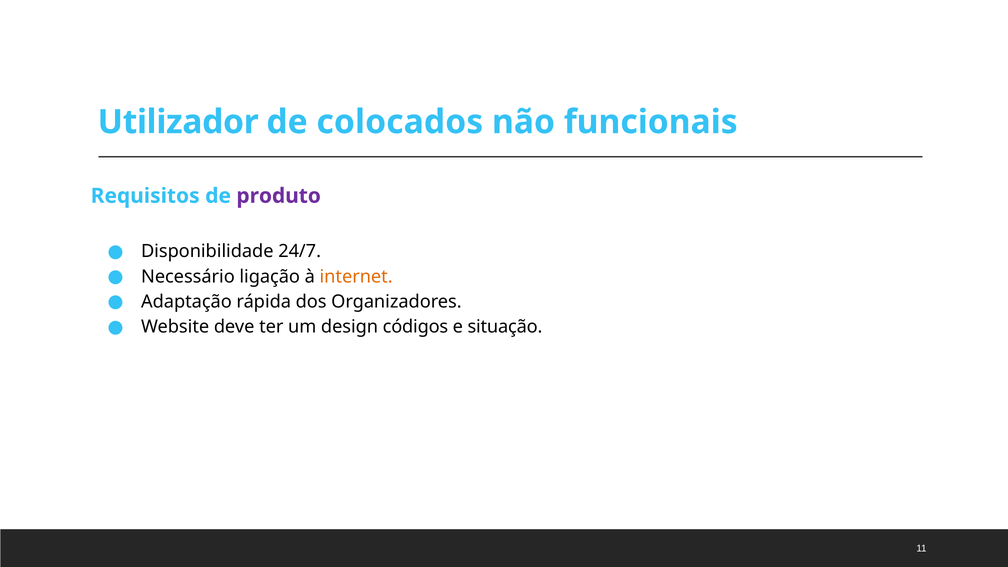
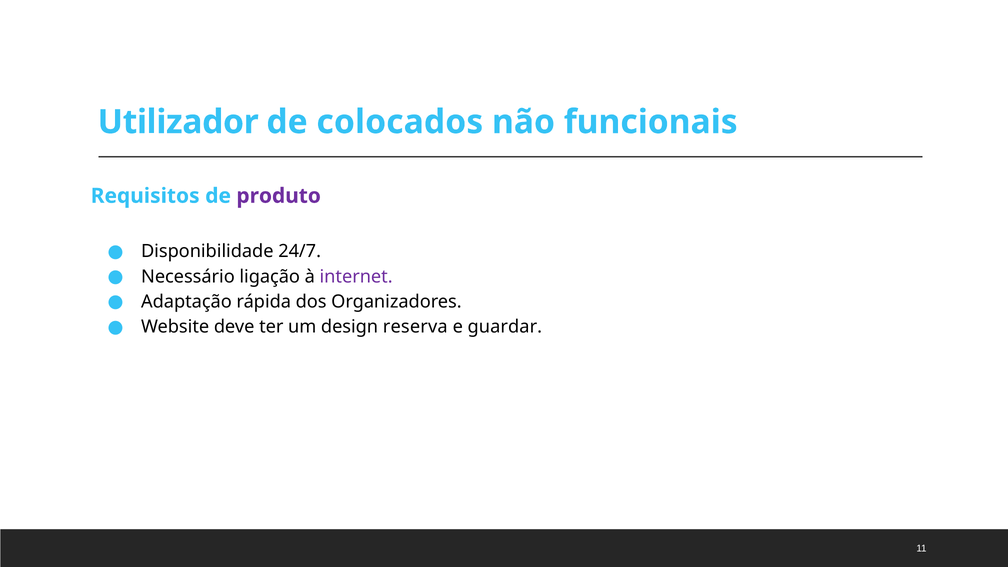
internet colour: orange -> purple (356, 277)
códigos: códigos -> reserva (415, 327)
situação: situação -> guardar (505, 327)
